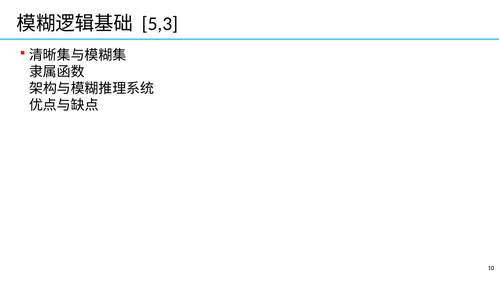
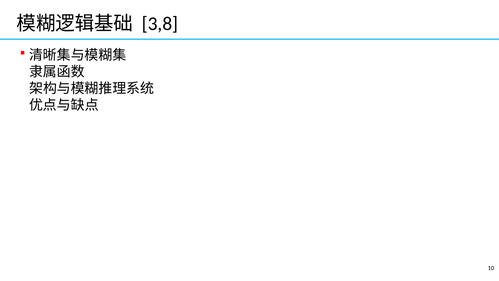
5,3: 5,3 -> 3,8 (160, 24)
